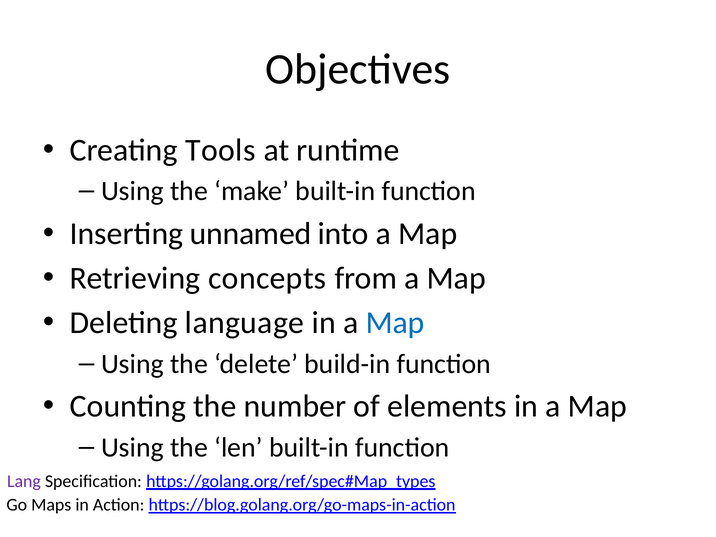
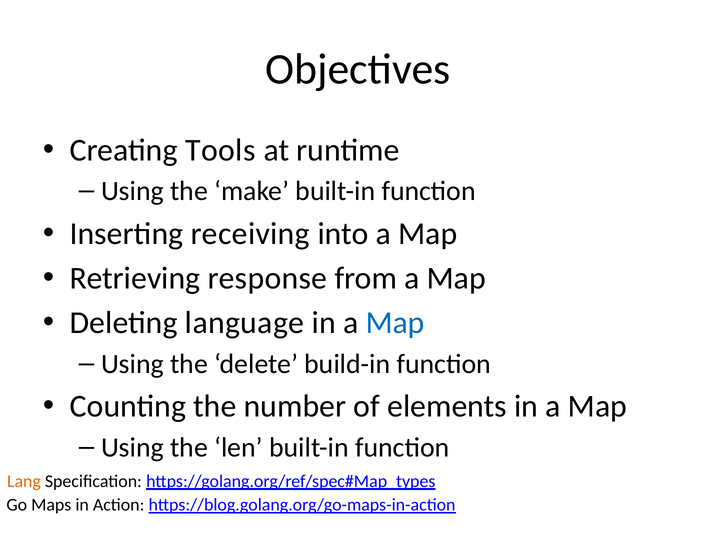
unnamed: unnamed -> receiving (250, 234)
concepts: concepts -> response (267, 278)
Lang colour: purple -> orange (24, 481)
